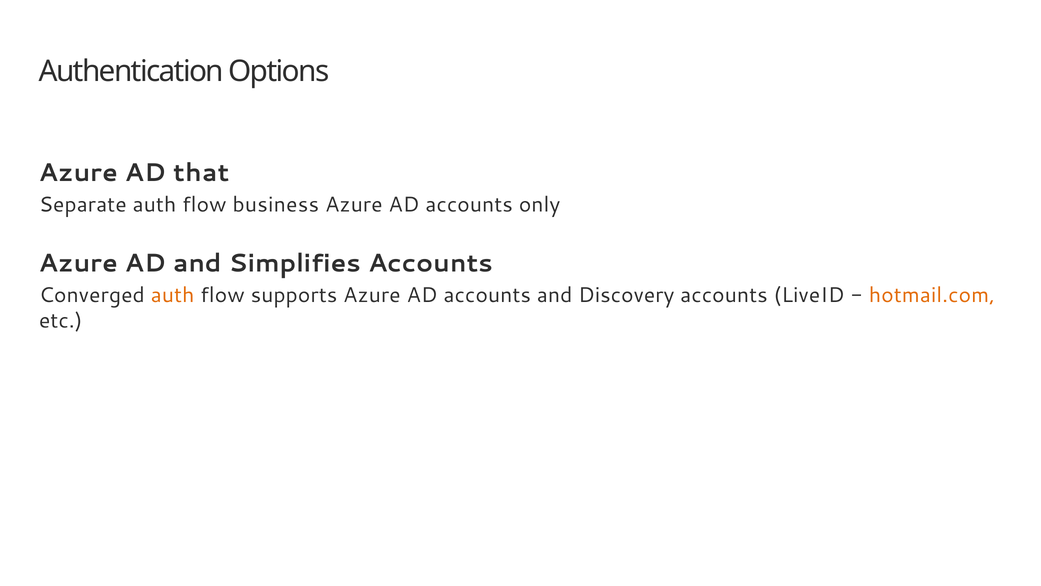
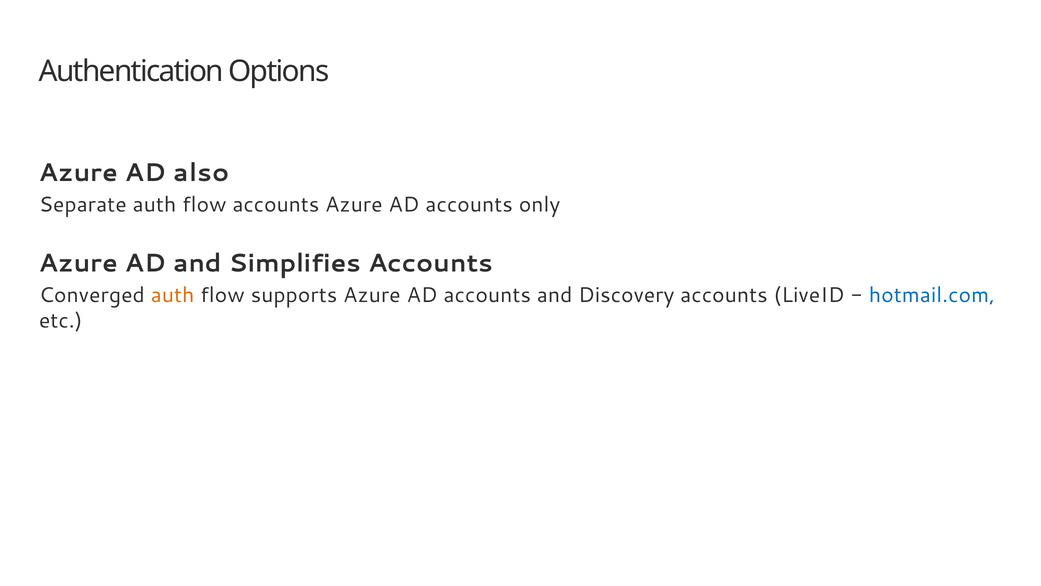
that: that -> also (201, 173)
flow business: business -> accounts (276, 205)
hotmail.com colour: orange -> blue (932, 295)
